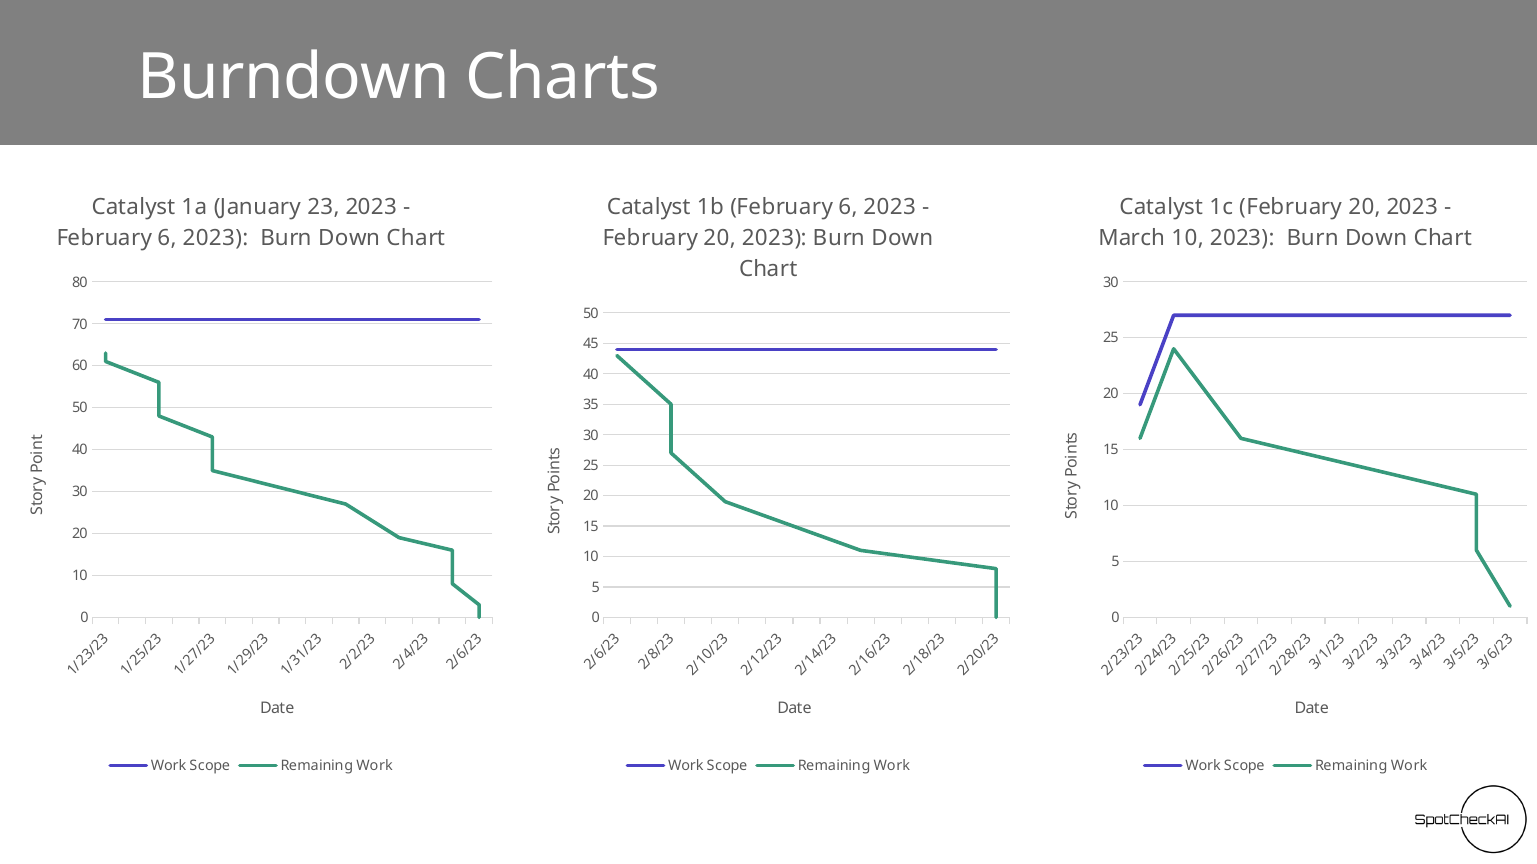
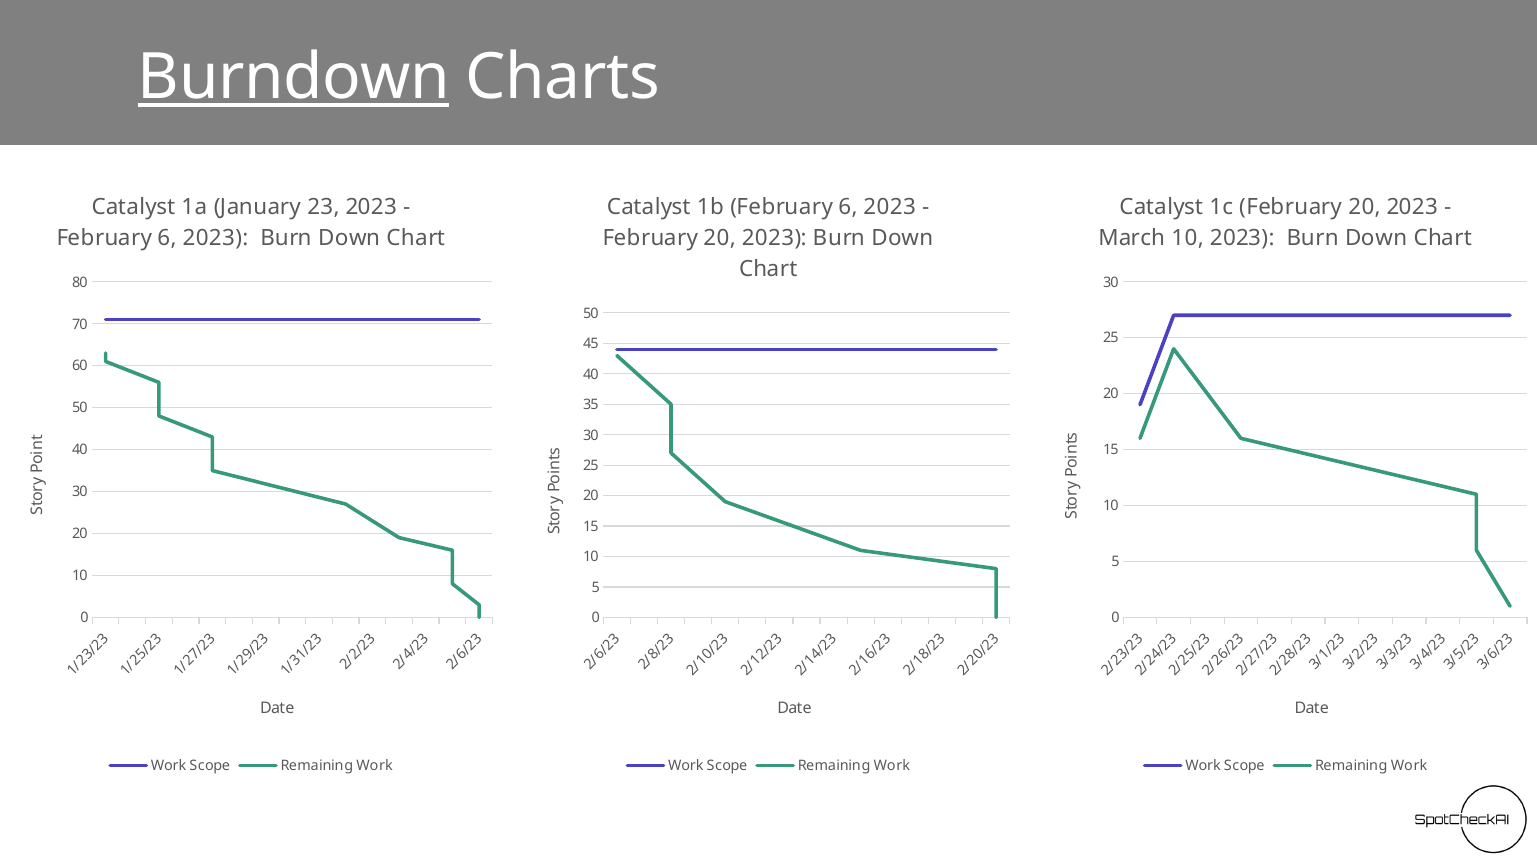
Burndown underline: none -> present (294, 78)
